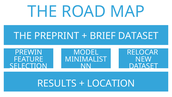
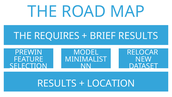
PREPRINT: PREPRINT -> REQUIRES (57, 36)
BRIEF DATASET: DATASET -> RESULTS (138, 36)
